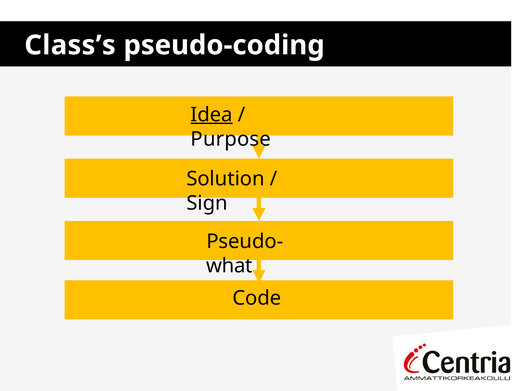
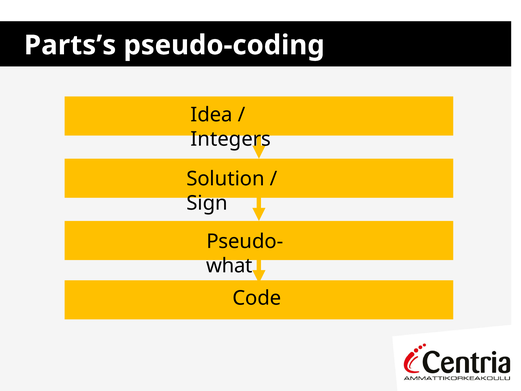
Class’s: Class’s -> Parts’s (70, 45)
Idea underline: present -> none (212, 115)
Purpose: Purpose -> Integers (231, 139)
